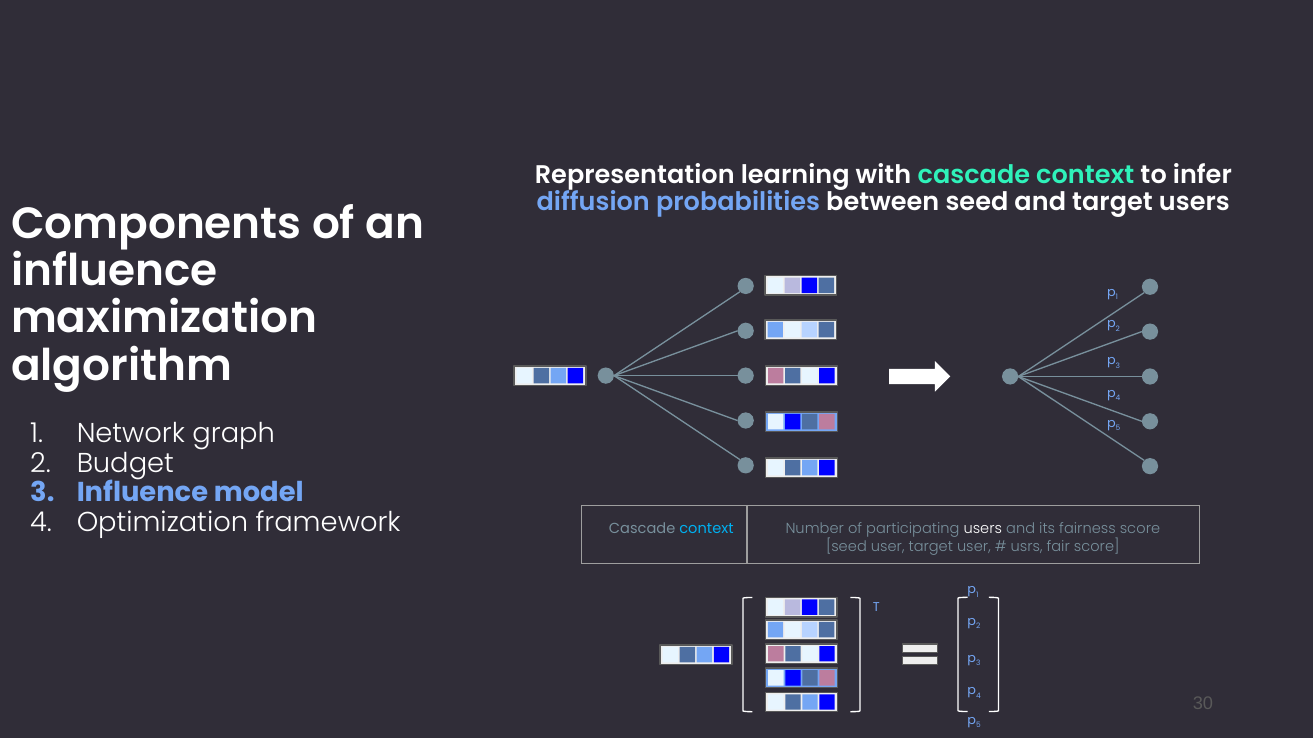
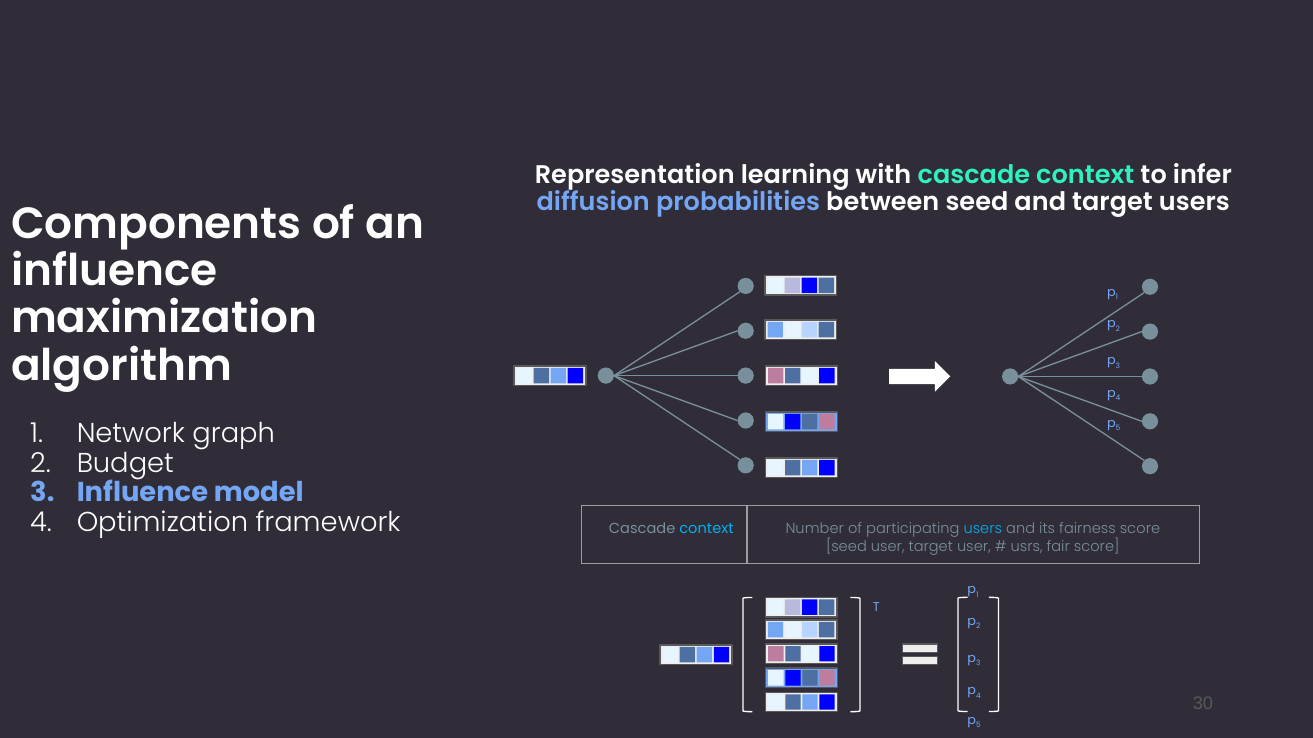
users colour: white -> light blue (983, 529)
